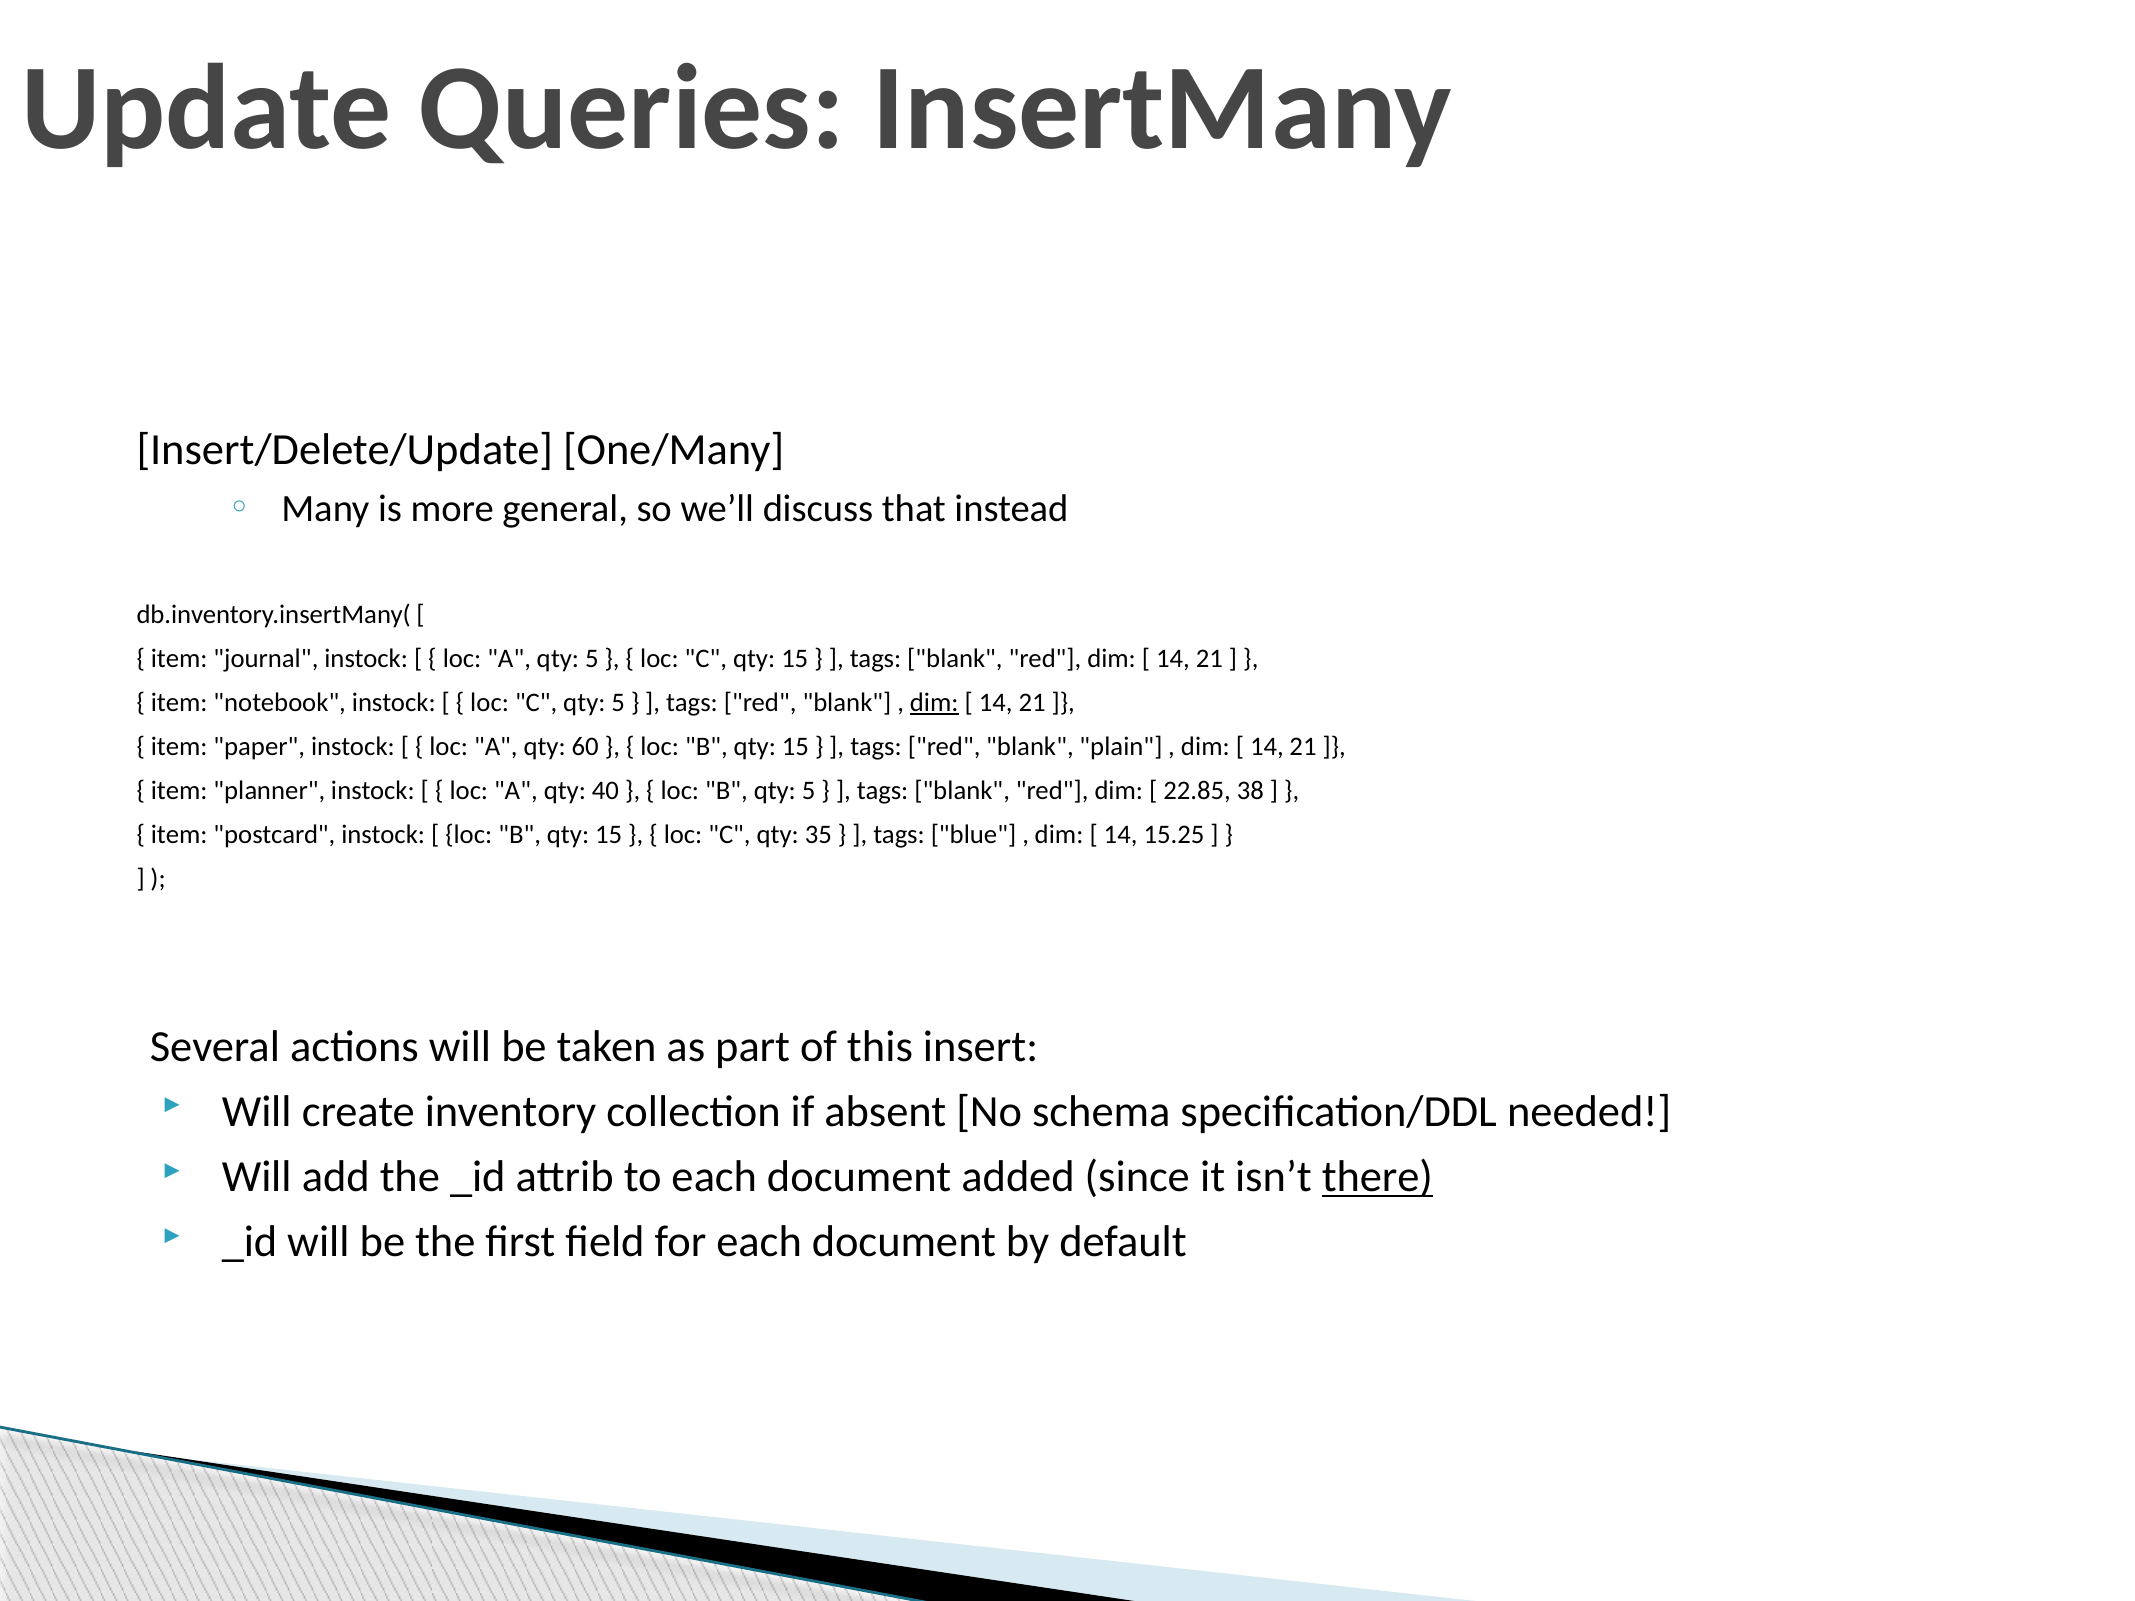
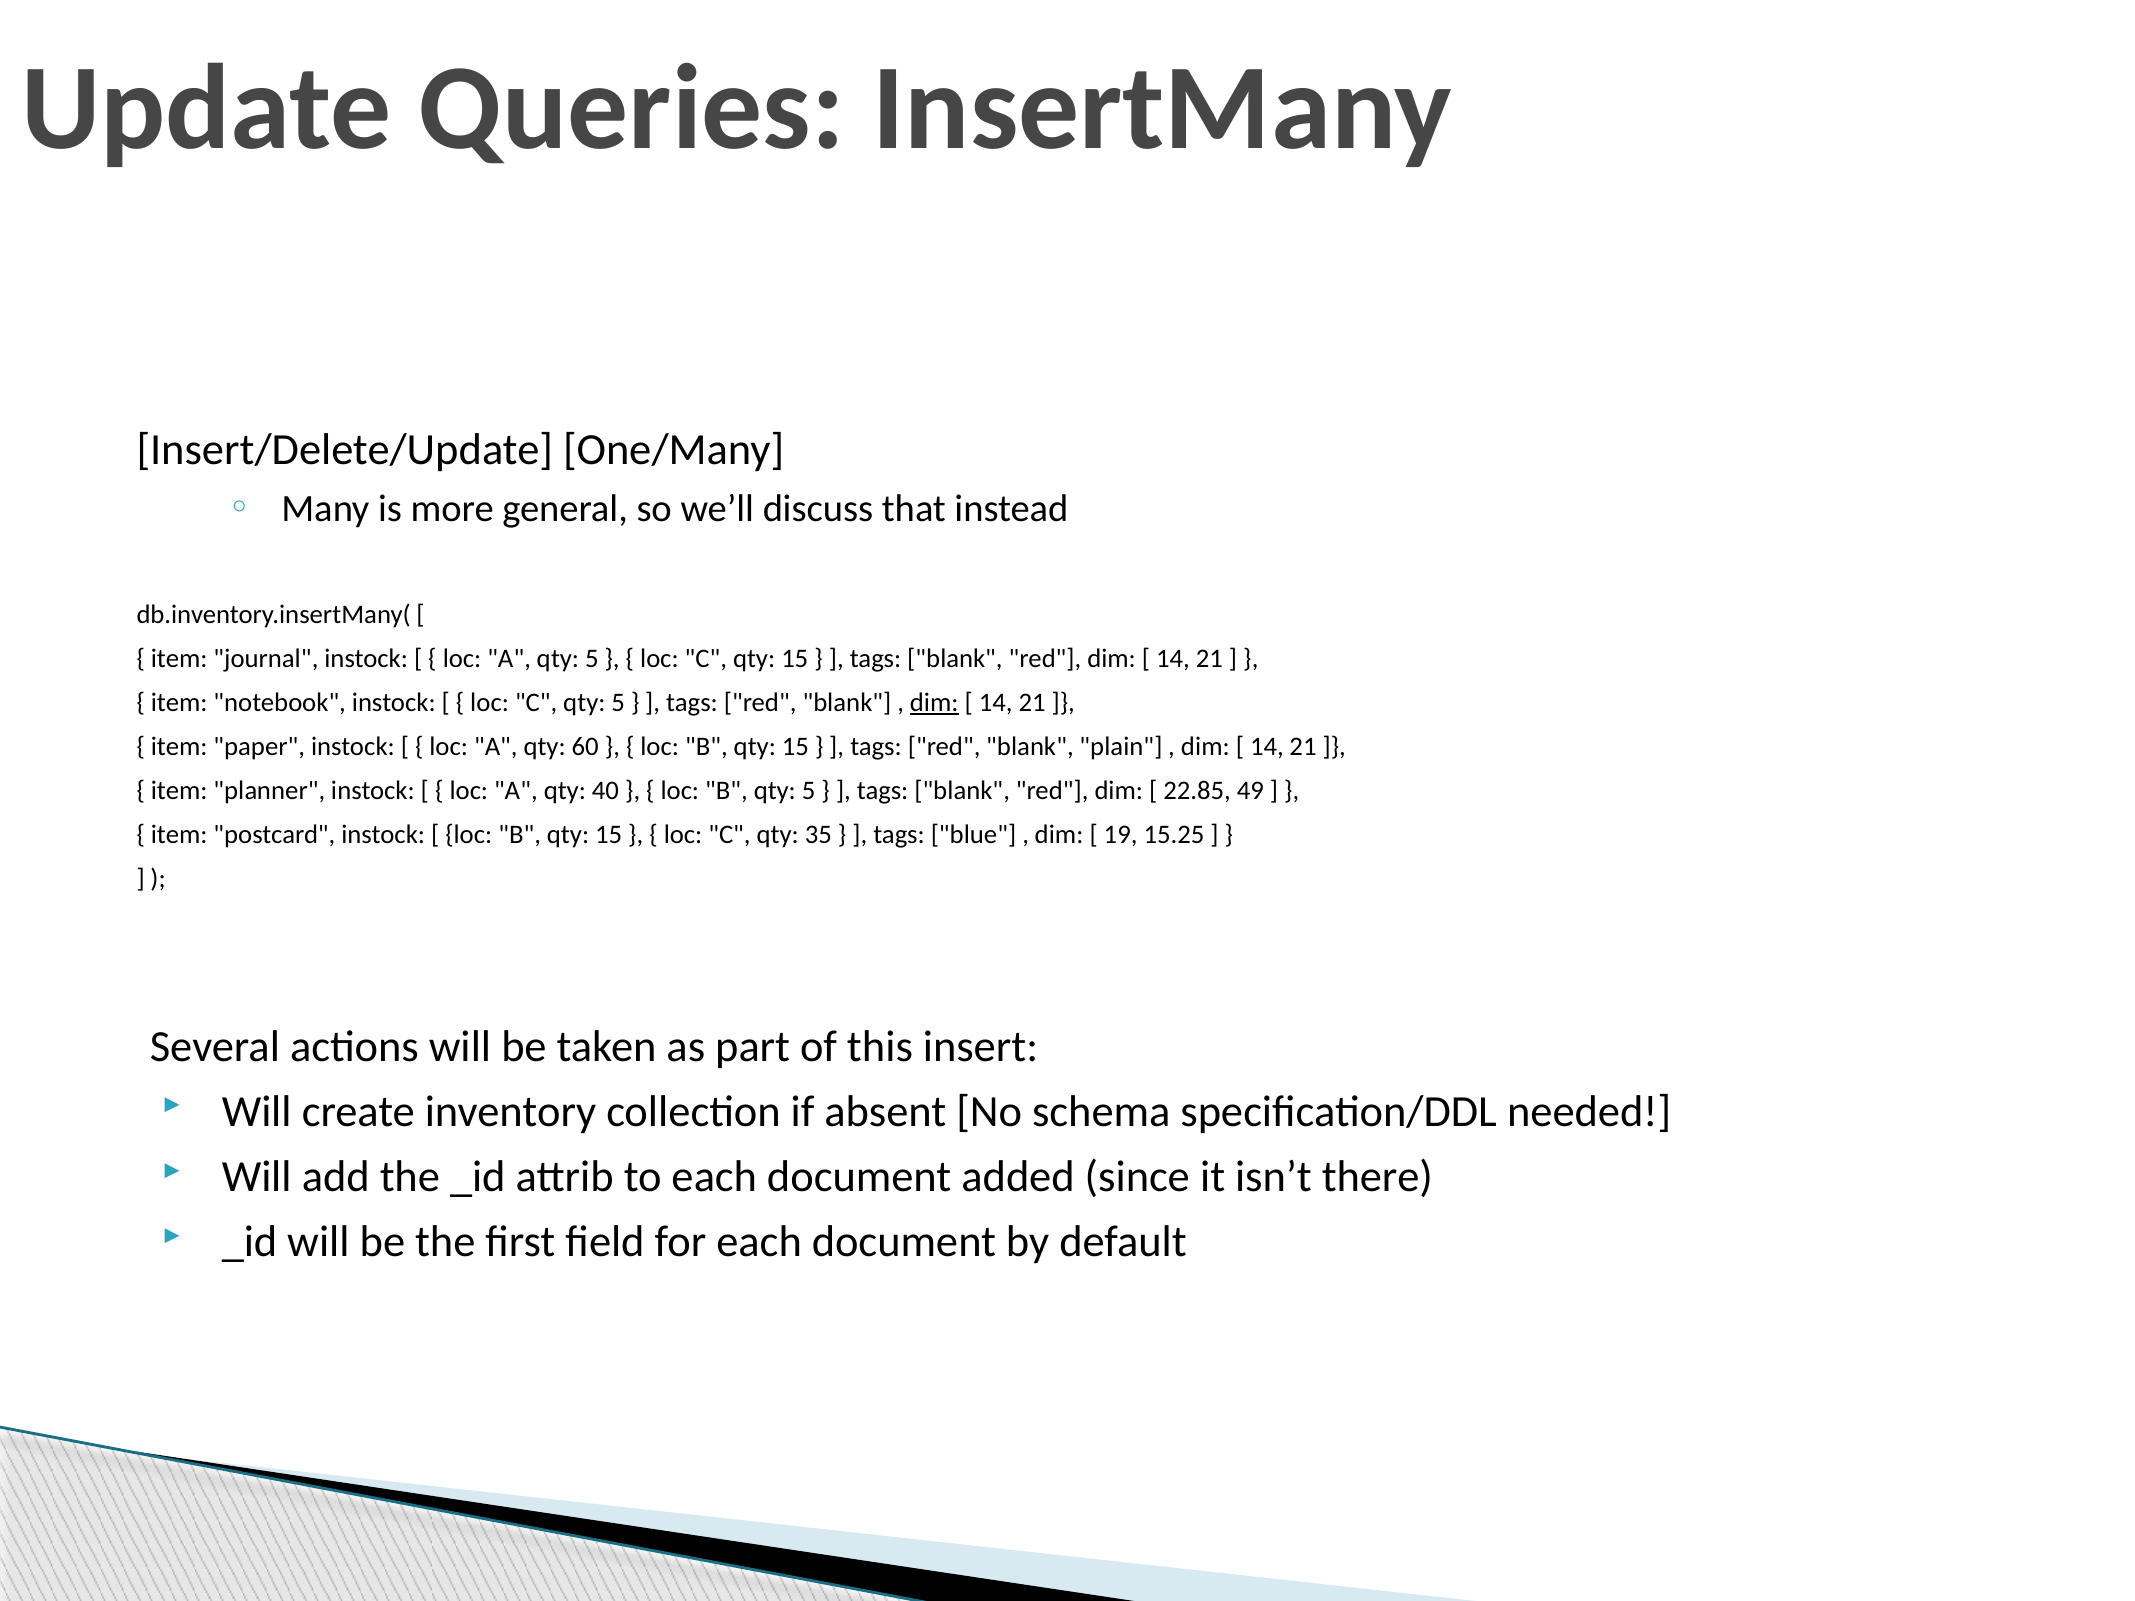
38: 38 -> 49 (1250, 791)
14: 14 -> 19 (1121, 835)
there underline: present -> none (1377, 1177)
